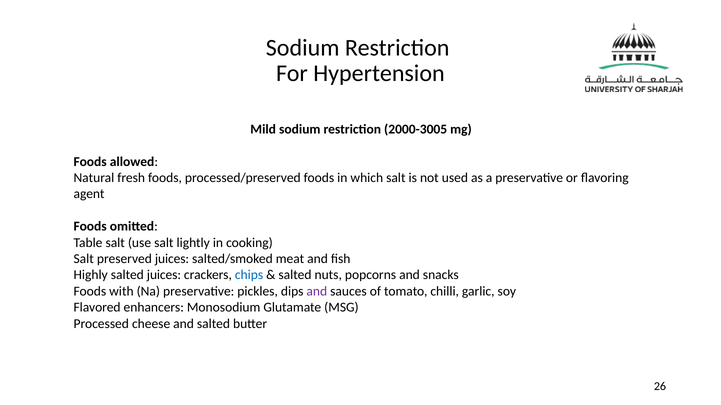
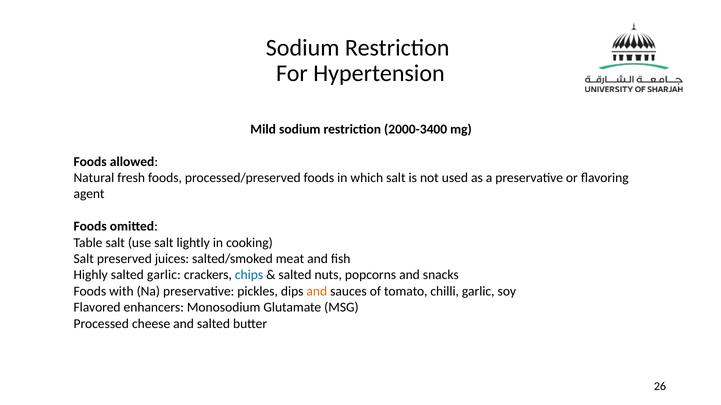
2000-3005: 2000-3005 -> 2000-3400 (416, 129)
salted juices: juices -> garlic (164, 275)
and colour: purple -> orange (317, 292)
